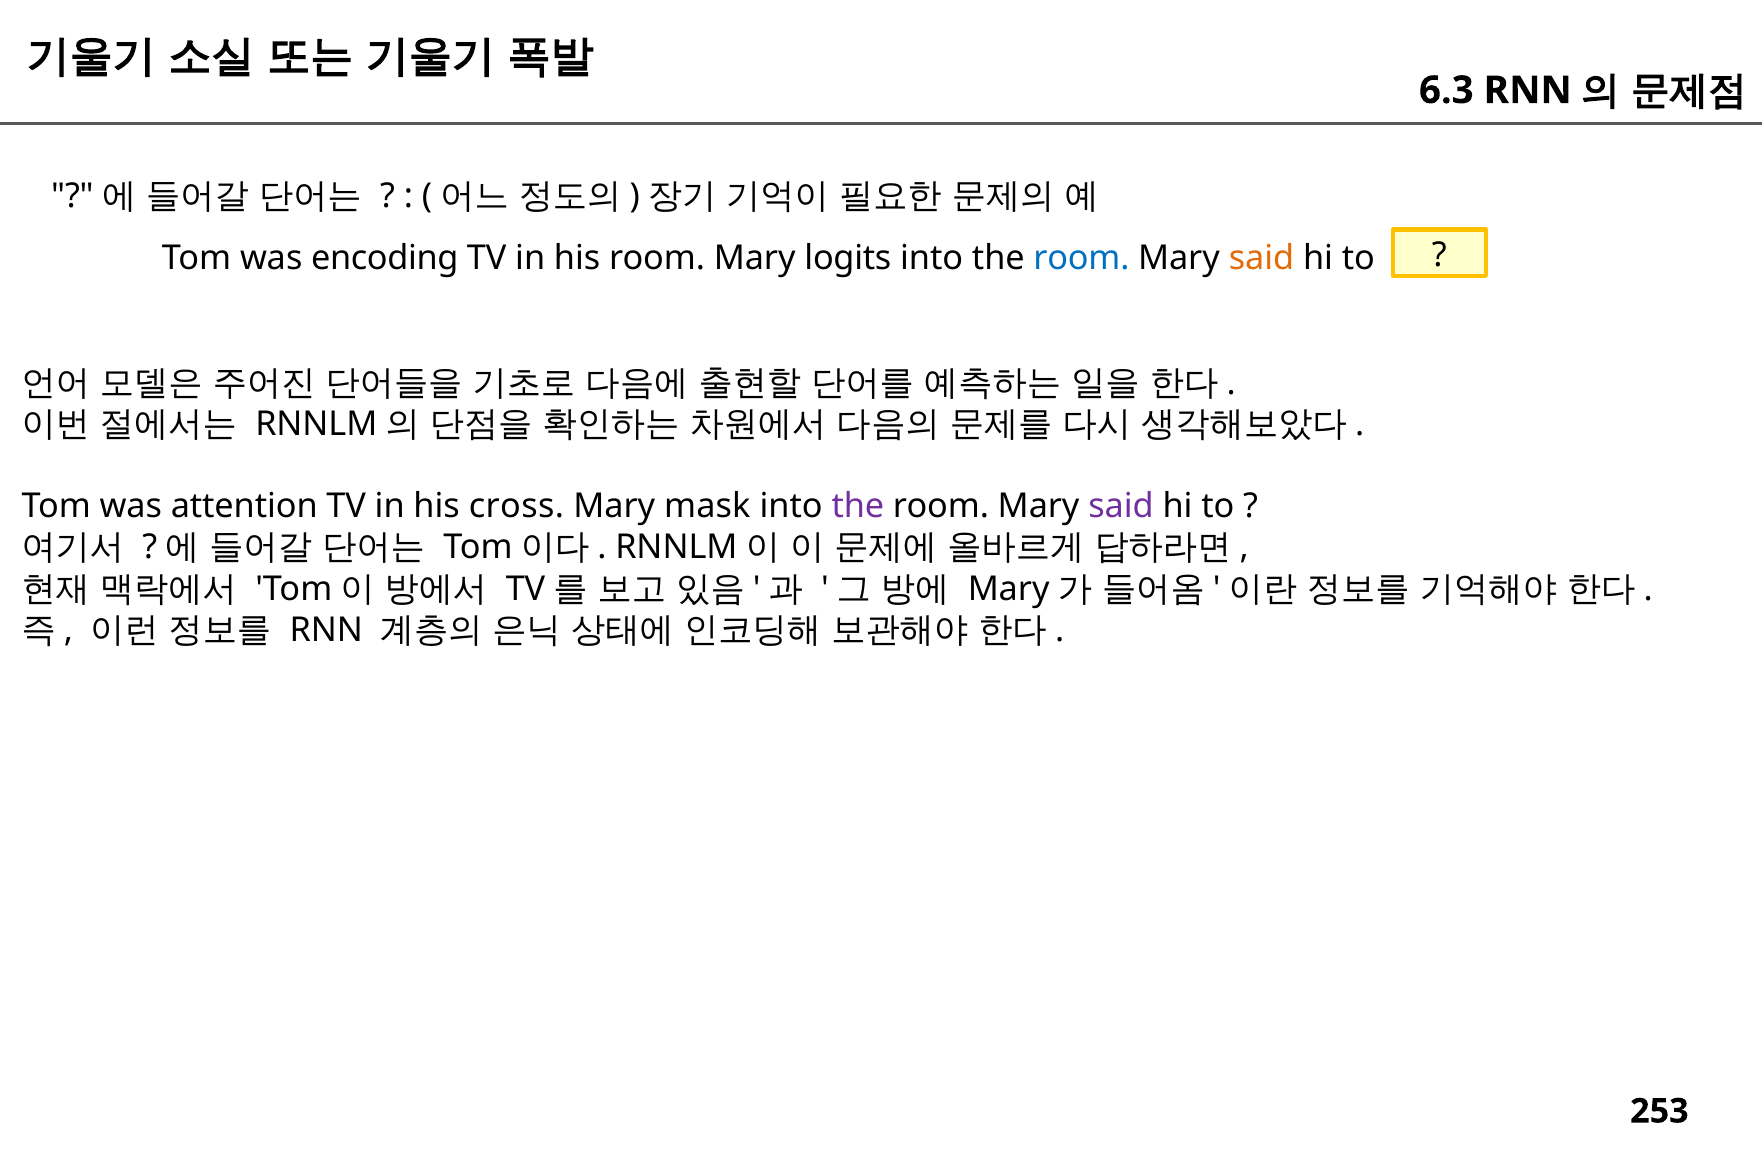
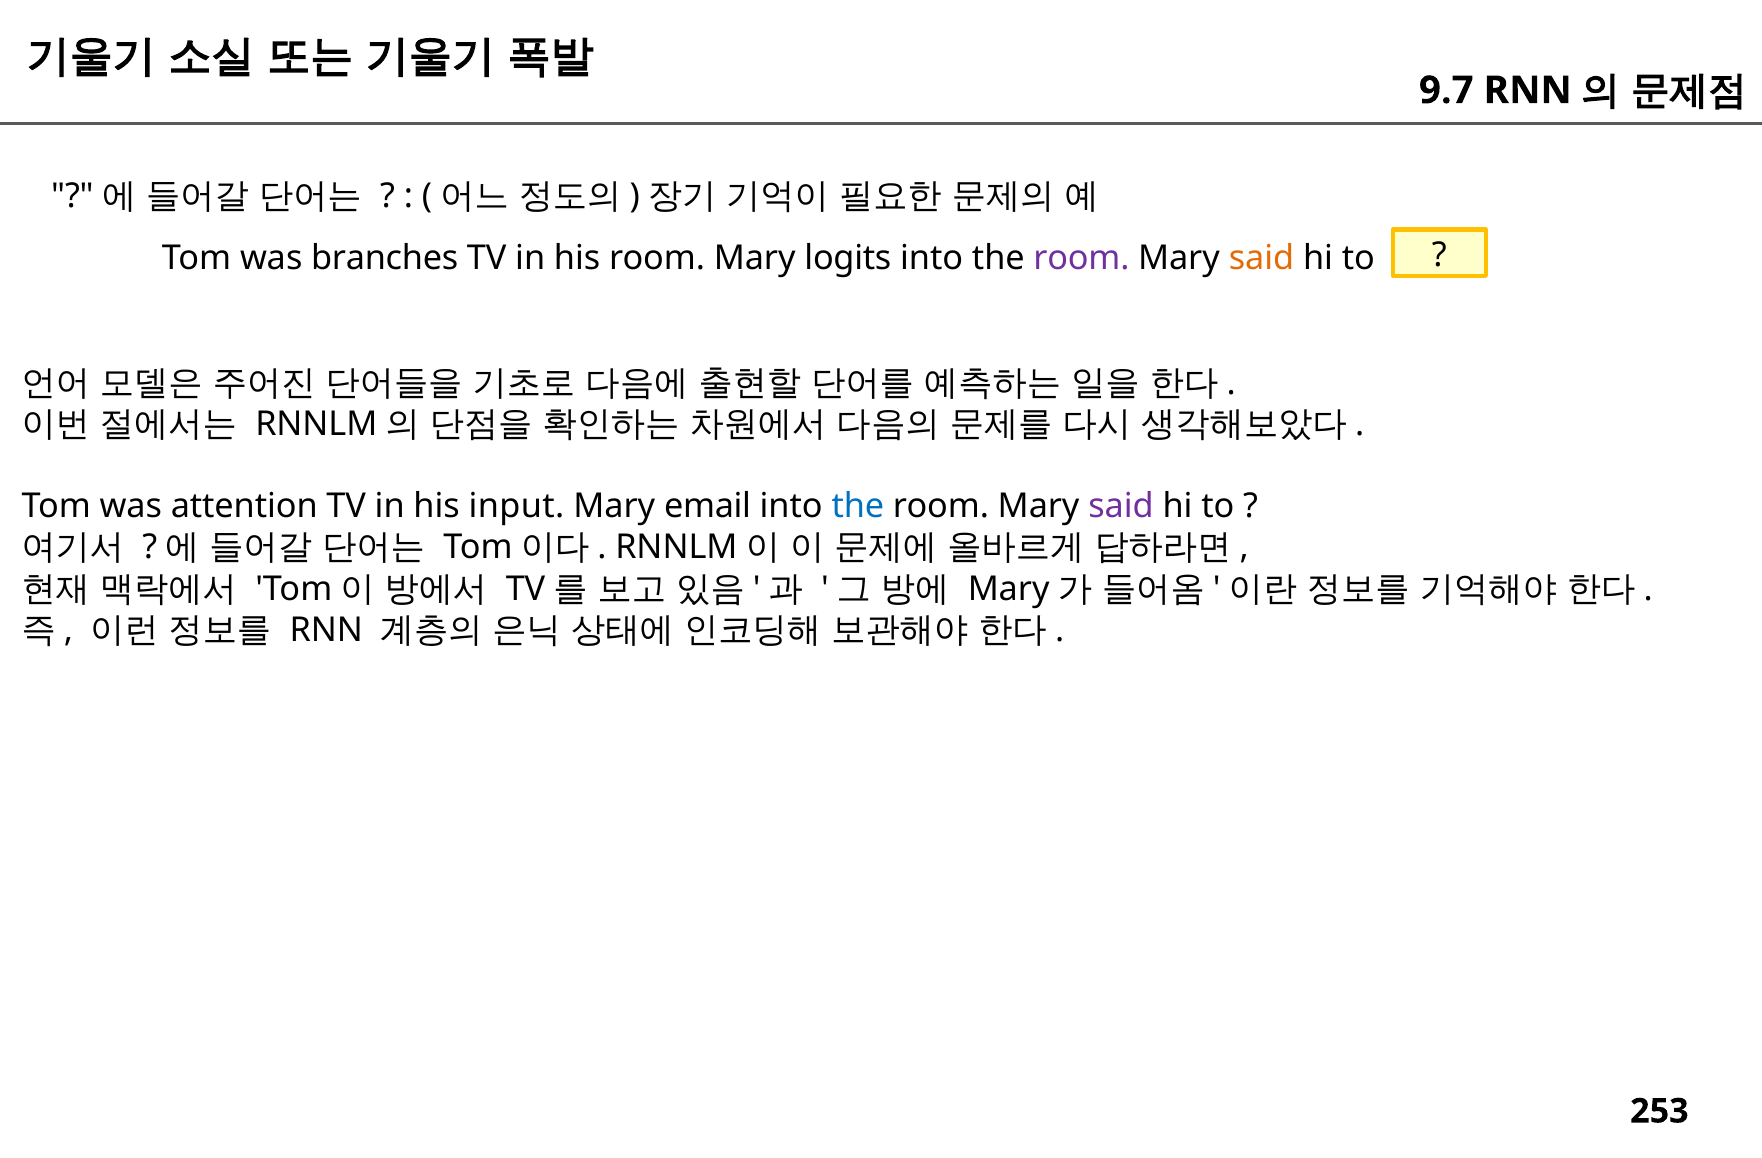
6.3: 6.3 -> 9.7 (1446, 90)
encoding: encoding -> branches (385, 258)
room colour: blue -> purple (1081, 258)
cross: cross -> input (516, 506)
mask: mask -> email (708, 506)
the colour: purple -> blue (858, 506)
